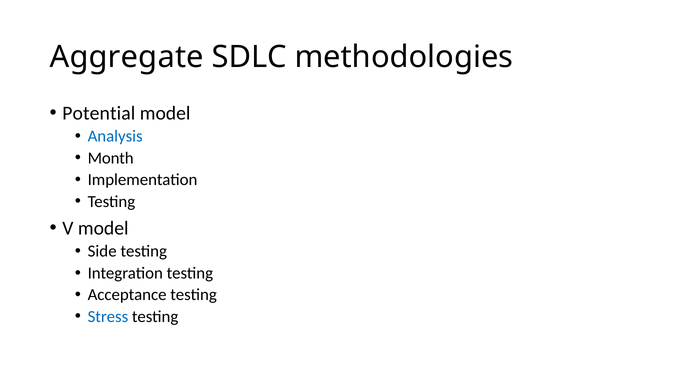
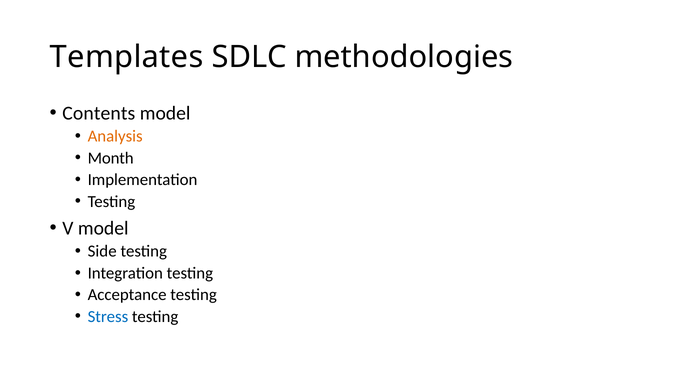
Aggregate: Aggregate -> Templates (127, 57)
Potential: Potential -> Contents (99, 113)
Analysis colour: blue -> orange (115, 136)
